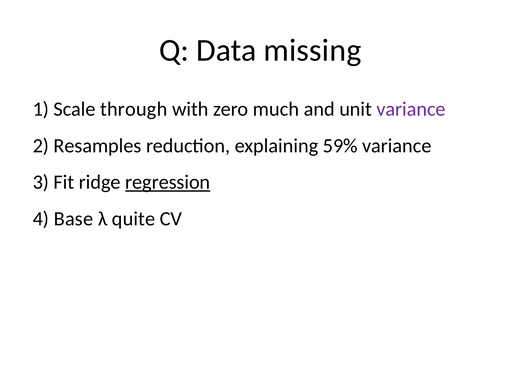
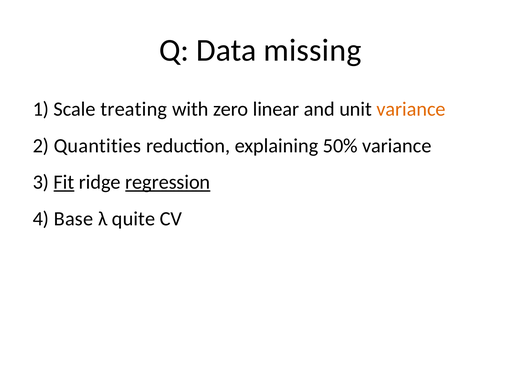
through: through -> treating (134, 109)
much: much -> linear (276, 109)
variance colour: purple -> orange (411, 109)
Resamples: Resamples -> Quantities (97, 146)
59%: 59% -> 50% (340, 146)
Fit underline: none -> present (64, 182)
